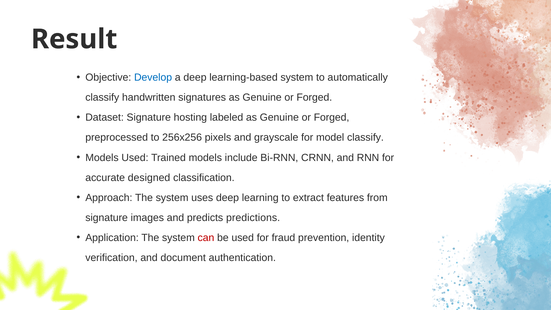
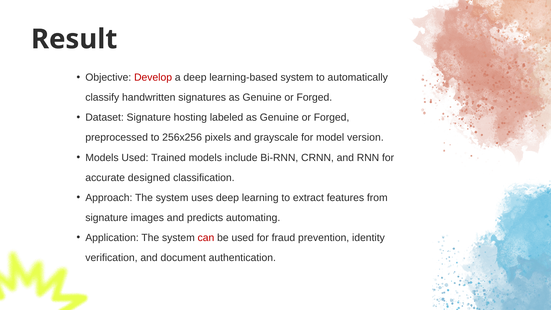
Develop colour: blue -> red (153, 77)
model classify: classify -> version (365, 138)
predictions: predictions -> automating (253, 218)
